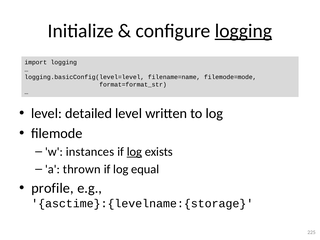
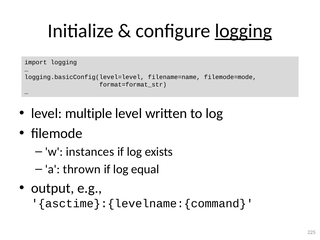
detailed: detailed -> multiple (89, 114)
log underline: present -> none (134, 152)
profile: profile -> output (53, 188)
asctime}:{levelname:{storage: asctime}:{levelname:{storage -> asctime}:{levelname:{command (142, 203)
